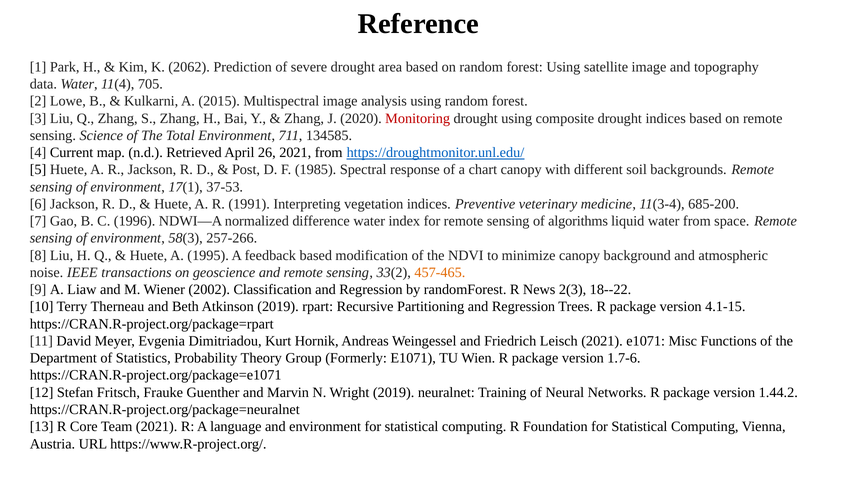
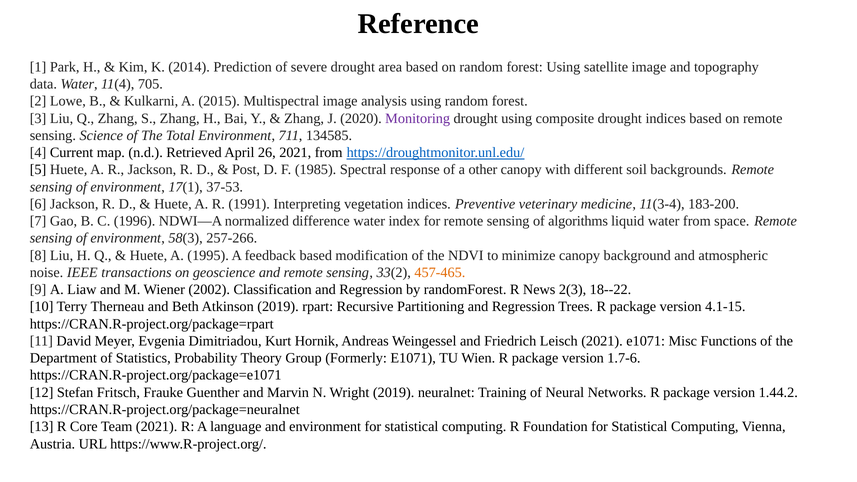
2062: 2062 -> 2014 (189, 67)
Monitoring colour: red -> purple (418, 118)
chart: chart -> other (483, 170)
685-200: 685-200 -> 183-200 (714, 204)
